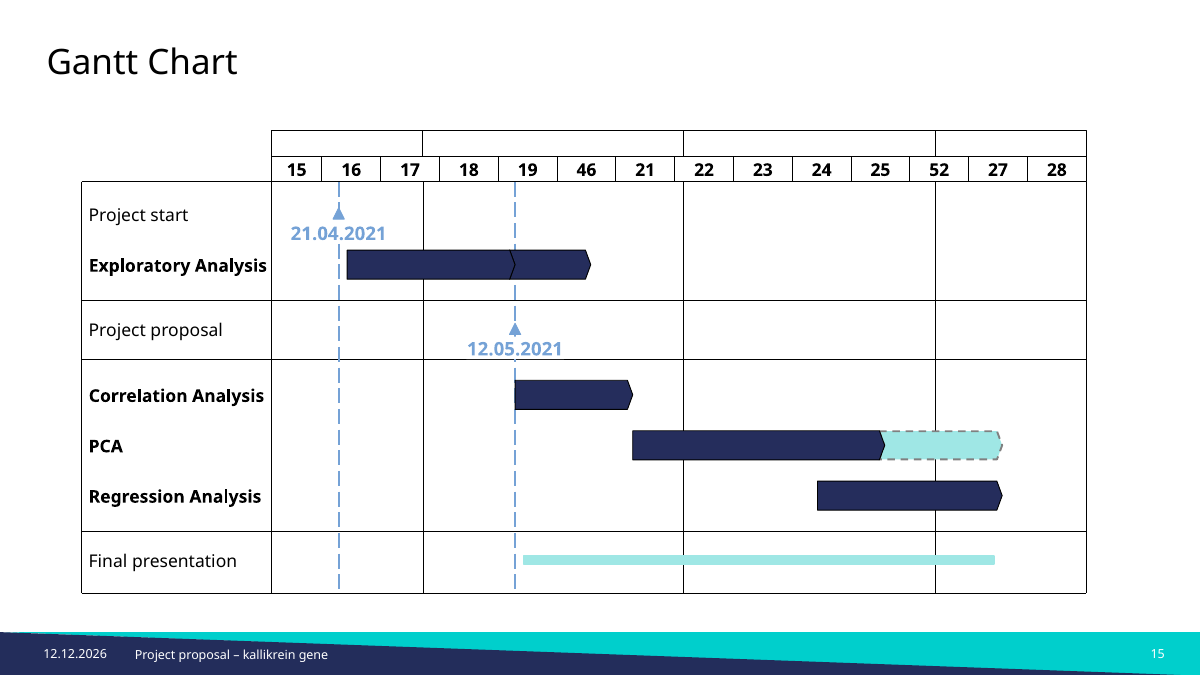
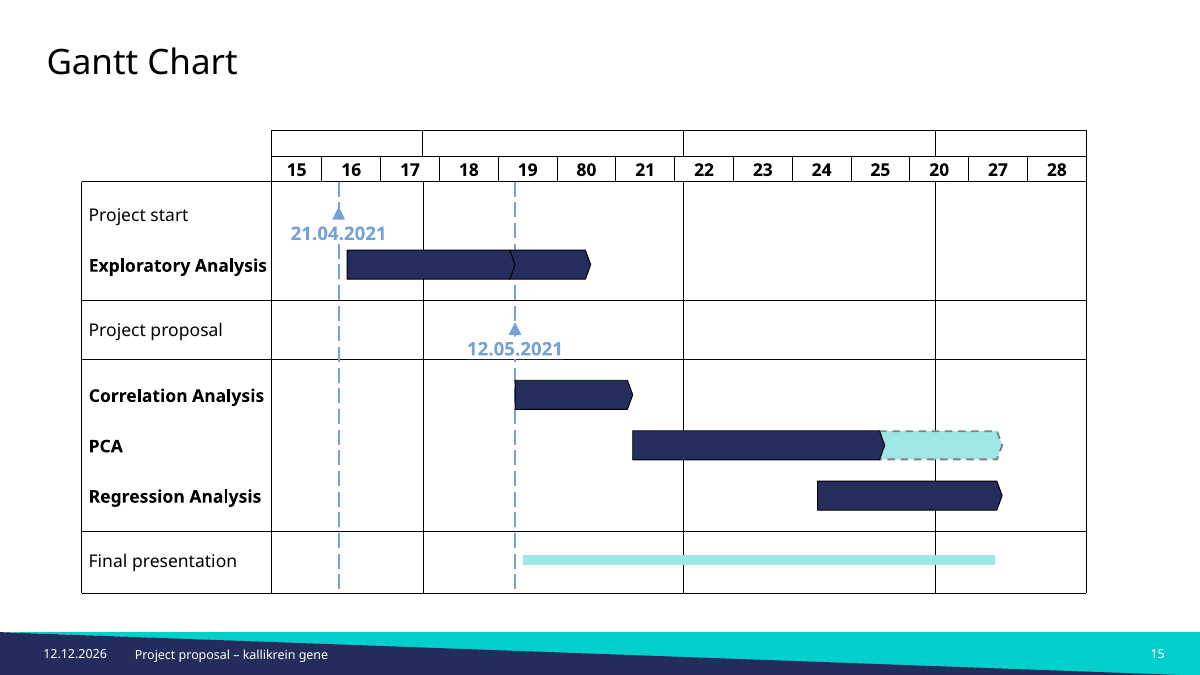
46: 46 -> 80 (586, 170)
52: 52 -> 20 (939, 170)
